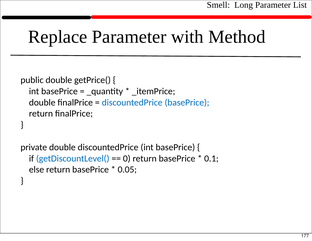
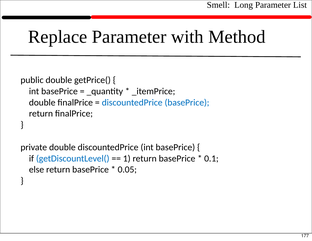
0: 0 -> 1 (127, 159)
